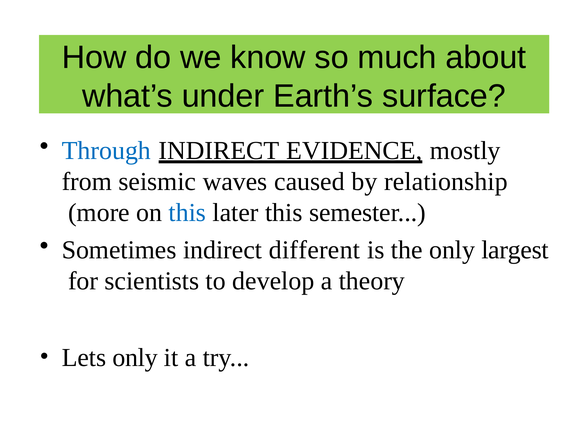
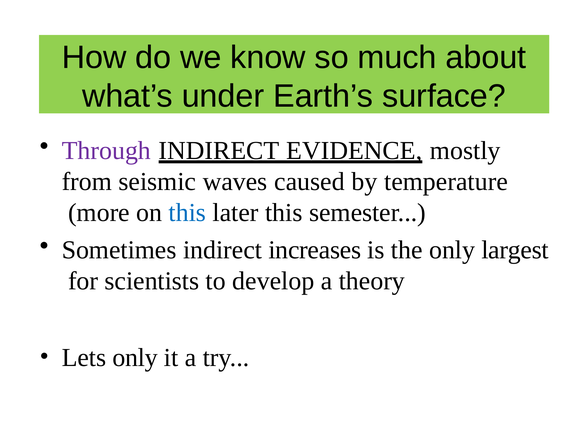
Through colour: blue -> purple (106, 151)
relationship: relationship -> temperature (446, 182)
different: different -> increases (315, 250)
